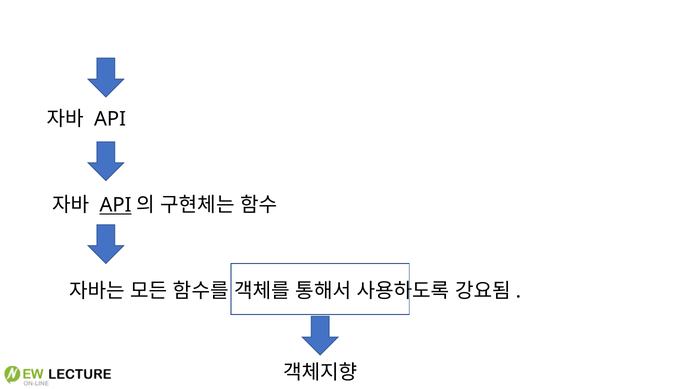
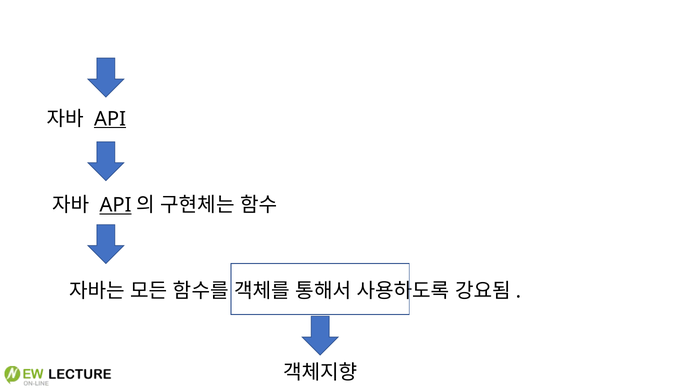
API underline: none -> present (110, 119)
